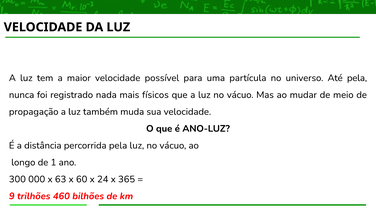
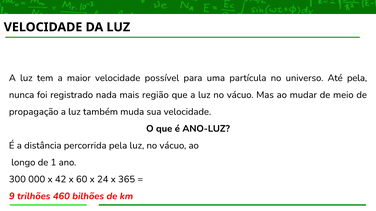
físicos: físicos -> região (155, 95)
63: 63 -> 42 (61, 180)
